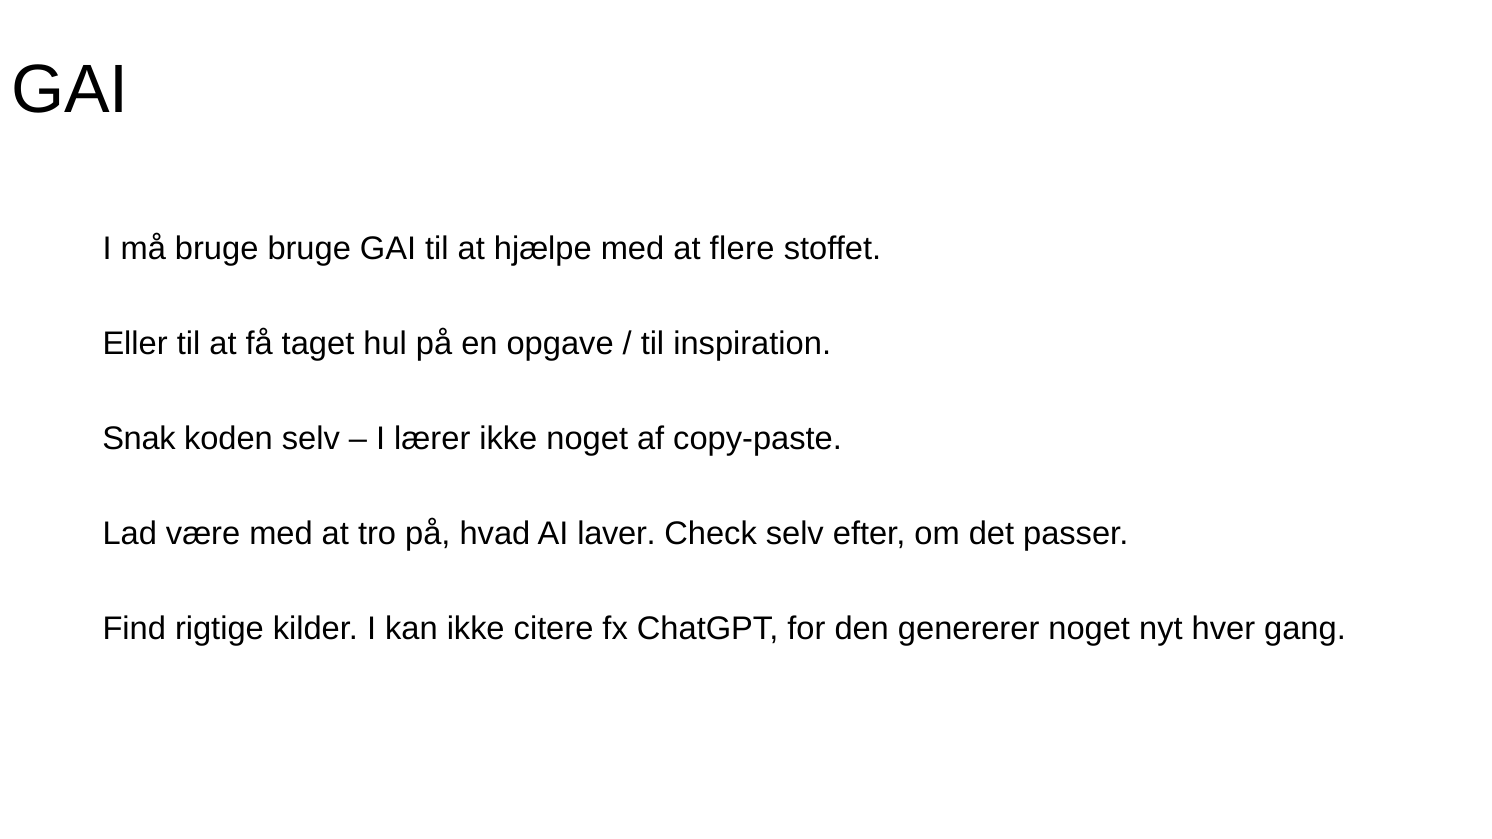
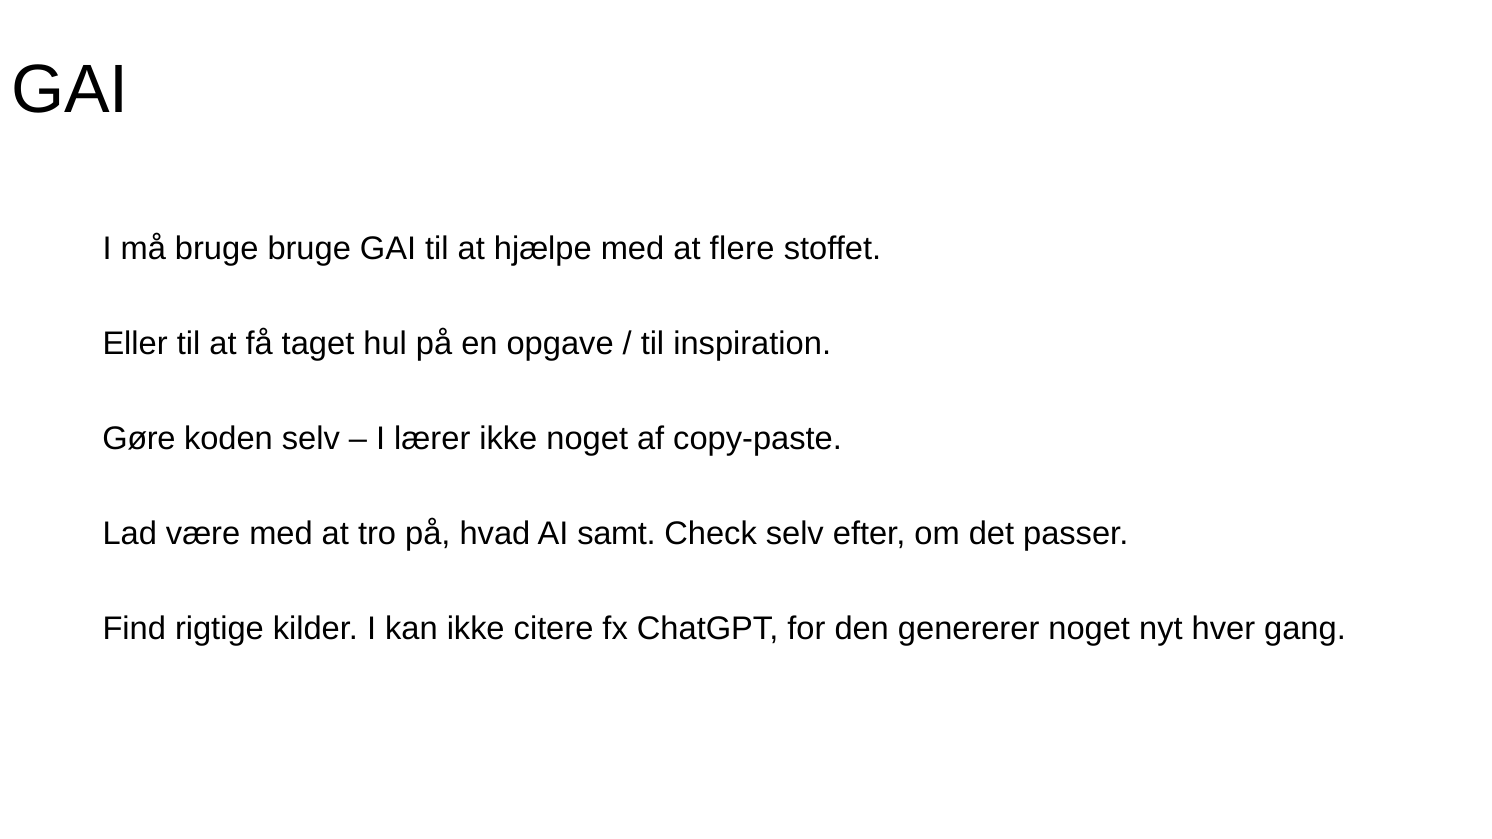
Snak: Snak -> Gøre (139, 439)
laver: laver -> samt (617, 534)
